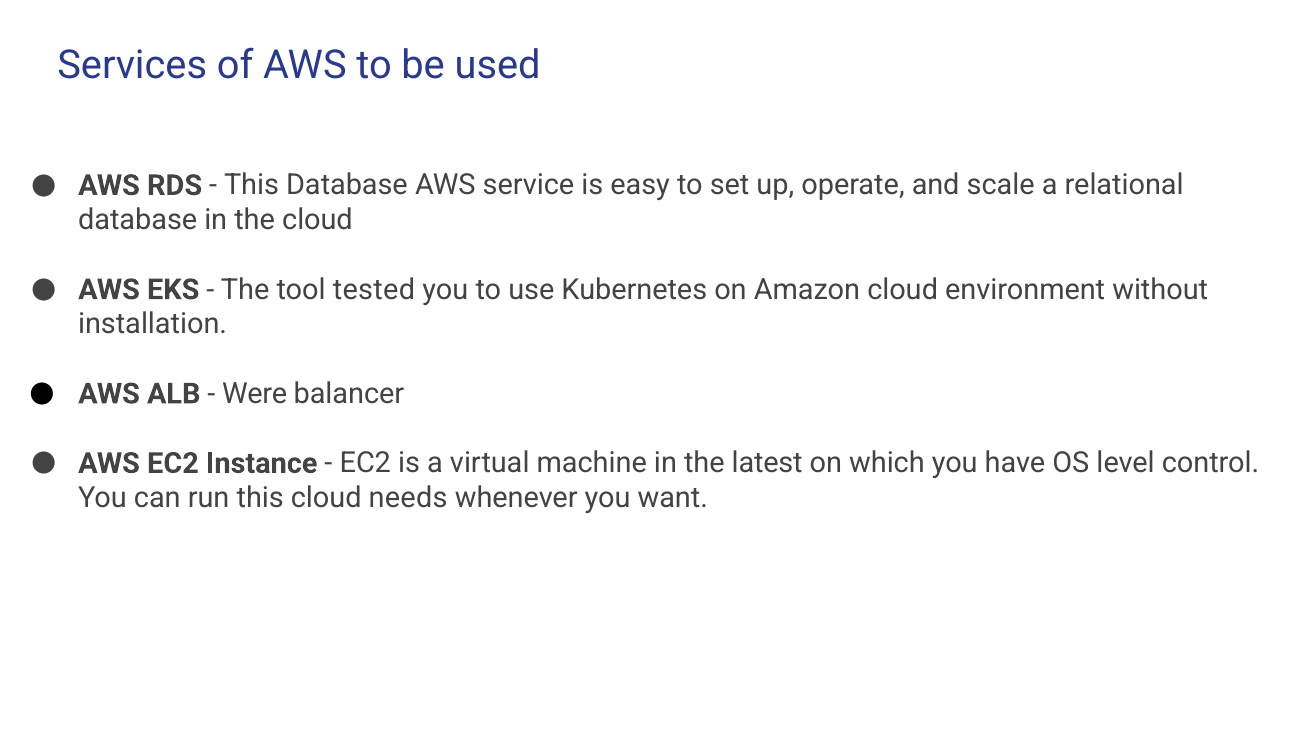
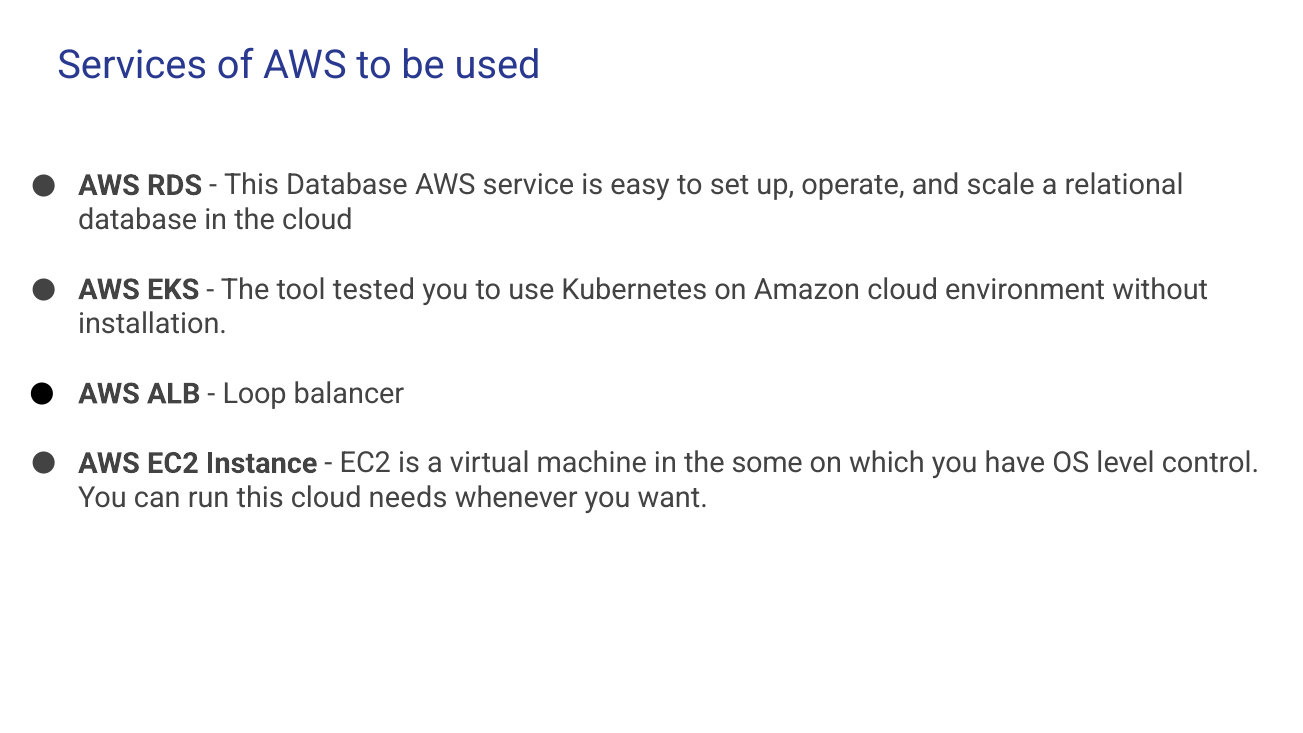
Were: Were -> Loop (255, 394)
latest: latest -> some (767, 463)
